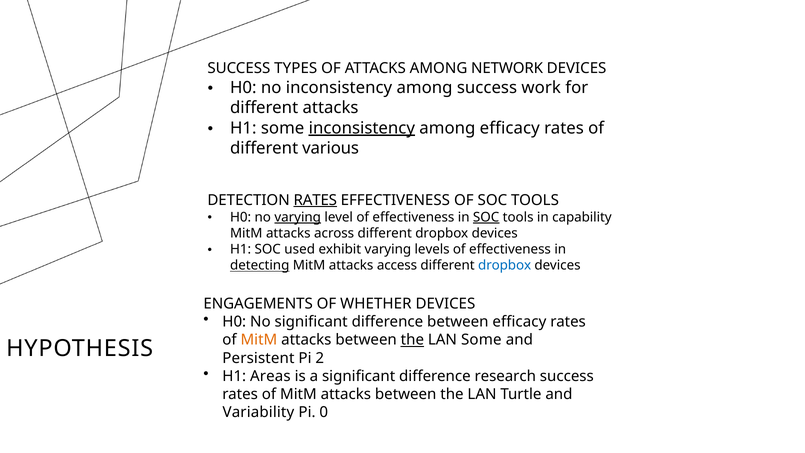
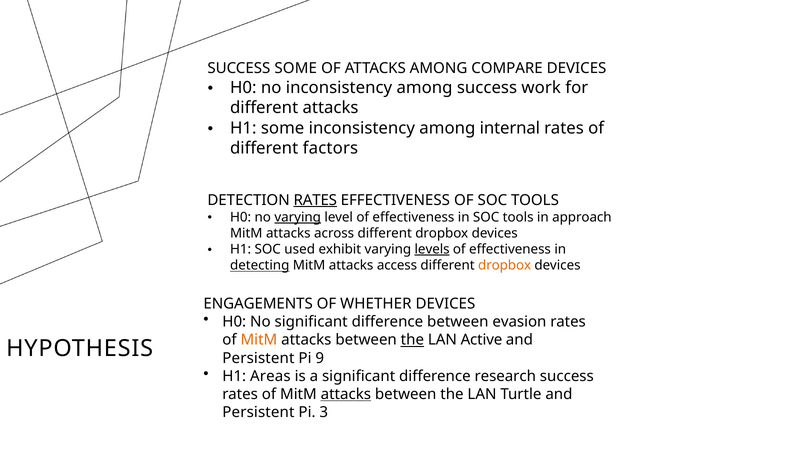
SUCCESS TYPES: TYPES -> SOME (296, 68)
NETWORK: NETWORK -> COMPARE (507, 68)
inconsistency underline: present -> none (362, 128)
among efficacy: efficacy -> internal (510, 128)
various: various -> factors (330, 148)
SOC underline: present -> none (486, 217)
capability: capability -> approach (582, 217)
levels underline: none -> present (432, 249)
dropbox colour: blue -> orange (505, 265)
between efficacy: efficacy -> evasion (519, 322)
LAN Some: Some -> Active (481, 340)
2: 2 -> 9 (320, 358)
attacks underline: none -> present (346, 394)
Variability: Variability -> Persistent (258, 412)
0: 0 -> 3 (324, 412)
